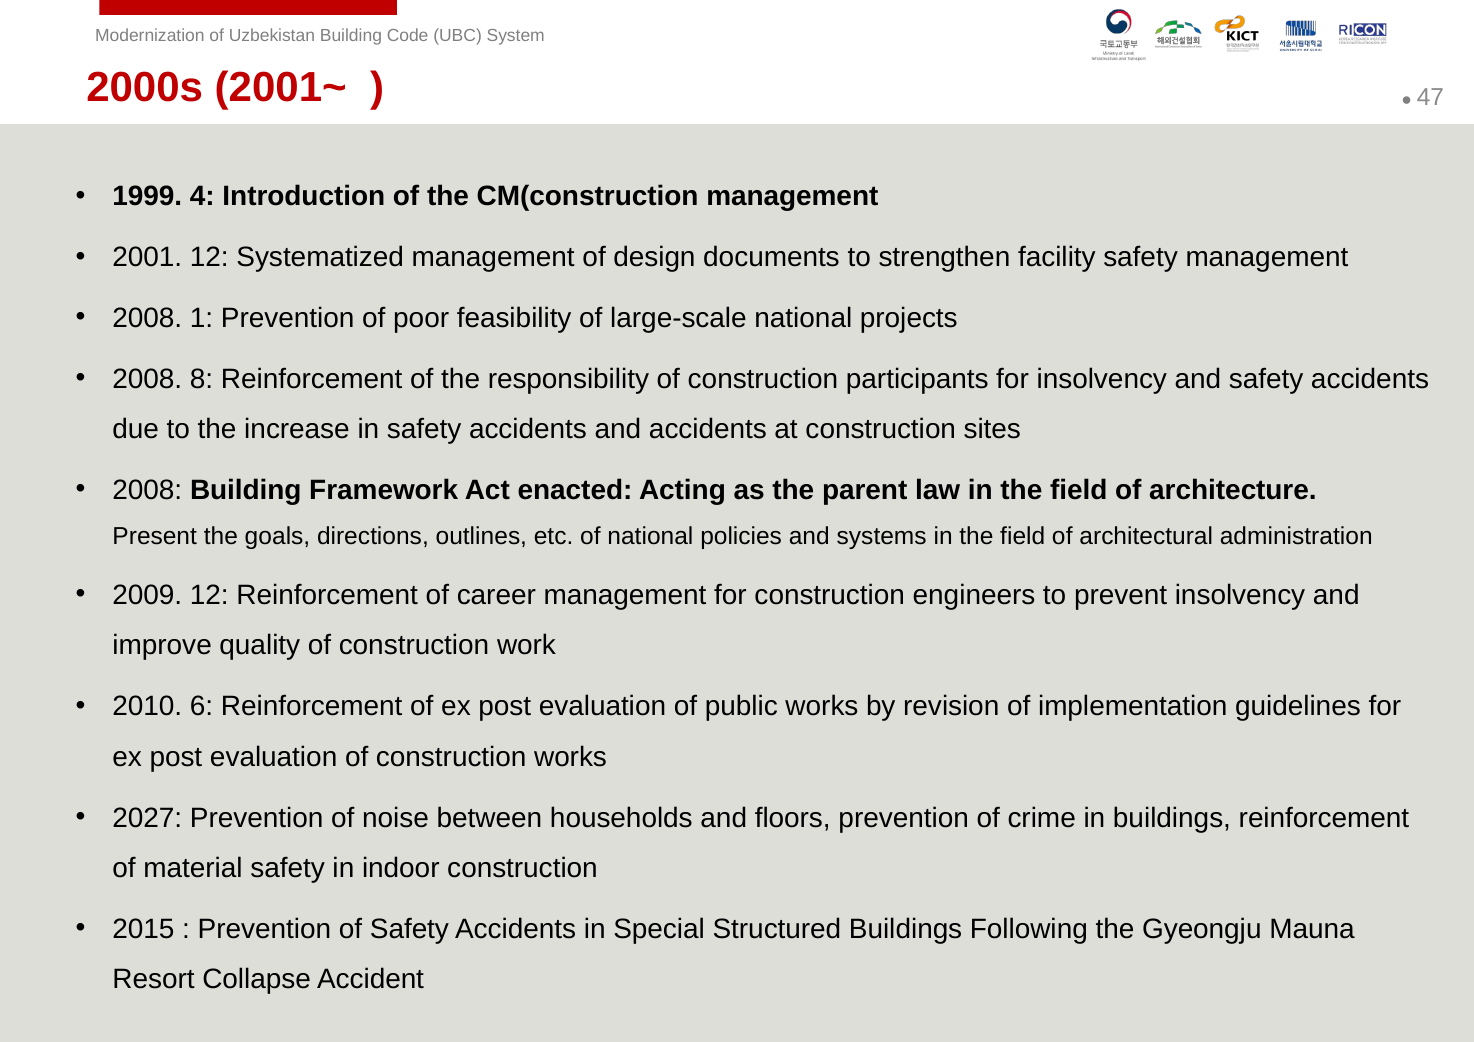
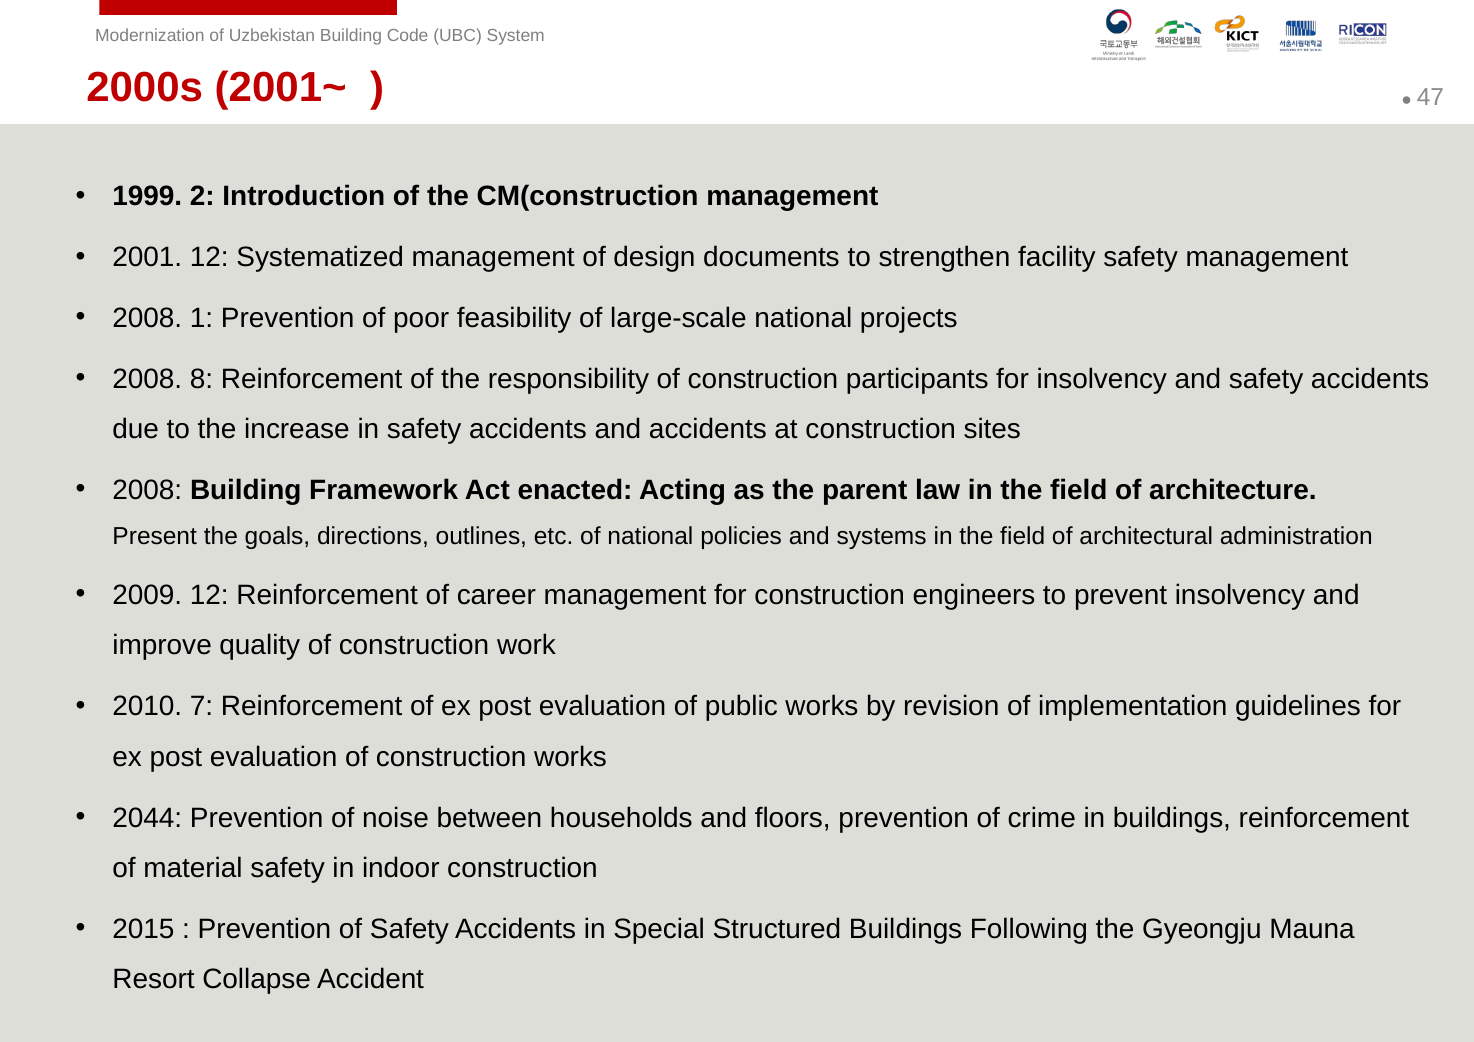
4: 4 -> 2 (202, 197)
6: 6 -> 7 (202, 707)
2027: 2027 -> 2044 (147, 818)
